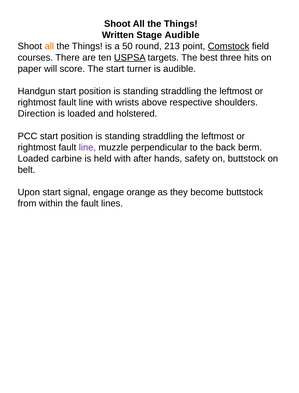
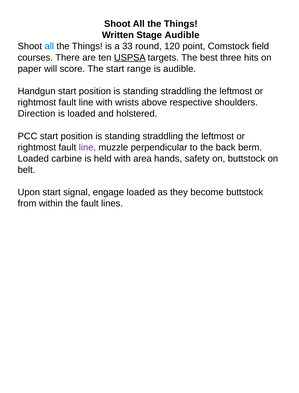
all colour: orange -> blue (49, 46)
50: 50 -> 33 (127, 46)
213: 213 -> 120 (172, 46)
Comstock underline: present -> none (229, 46)
turner: turner -> range (139, 69)
after: after -> area (142, 158)
engage orange: orange -> loaded (141, 192)
